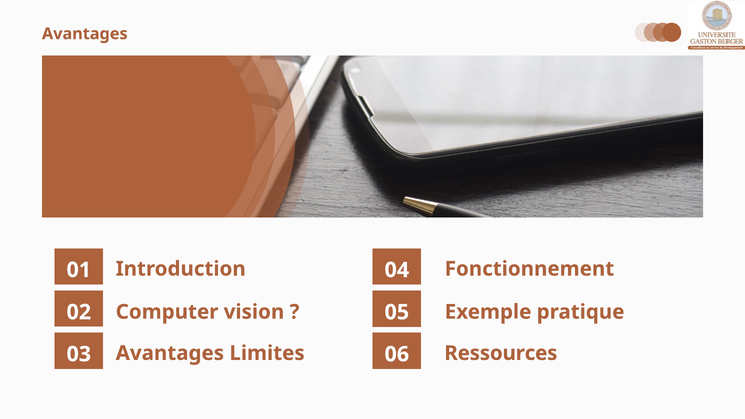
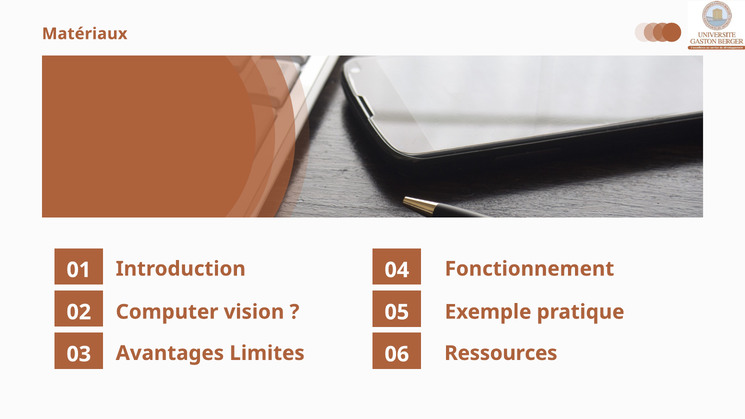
Avantages: Avantages -> Matériaux (85, 34)
